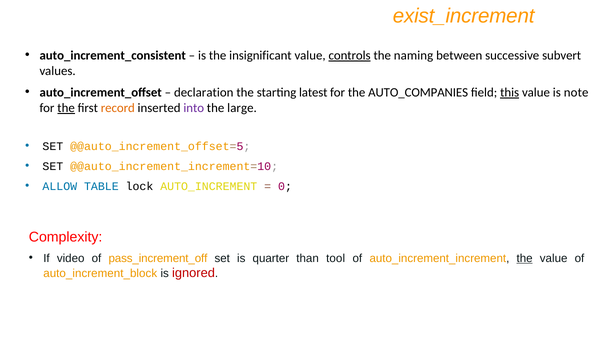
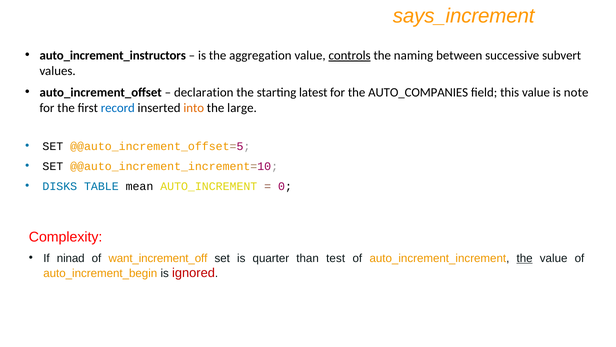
exist_increment: exist_increment -> says_increment (464, 16)
auto_increment_consistent: auto_increment_consistent -> auto_increment_instructors (113, 55)
insignificant: insignificant -> aggregation (260, 55)
this underline: present -> none (510, 92)
the underline: present -> none (66, 108)
record colour: orange -> blue (118, 108)
into colour: purple -> orange (194, 108)
ALLOW: ALLOW -> DISKS (60, 186)
lock: lock -> mean (139, 186)
video: video -> ninad (71, 258)
pass_increment_off: pass_increment_off -> want_increment_off (158, 258)
tool: tool -> test (336, 258)
auto_increment_block: auto_increment_block -> auto_increment_begin (100, 273)
